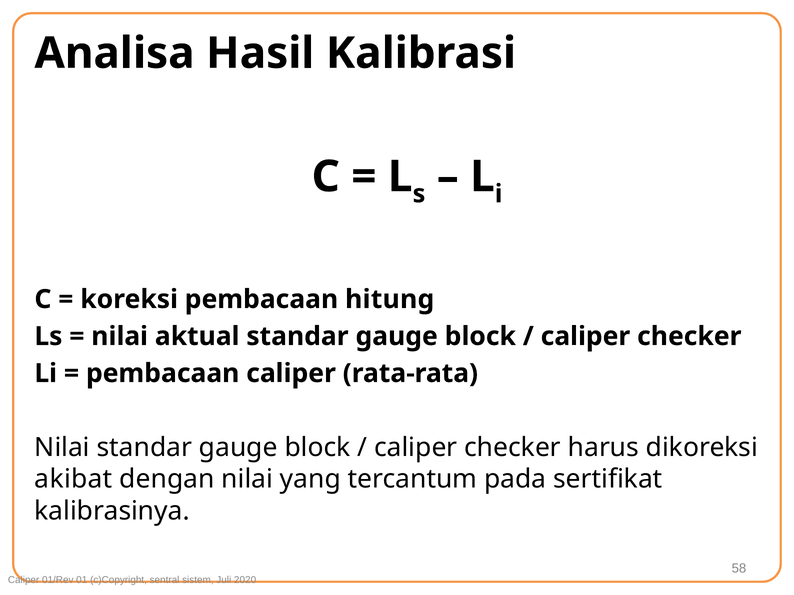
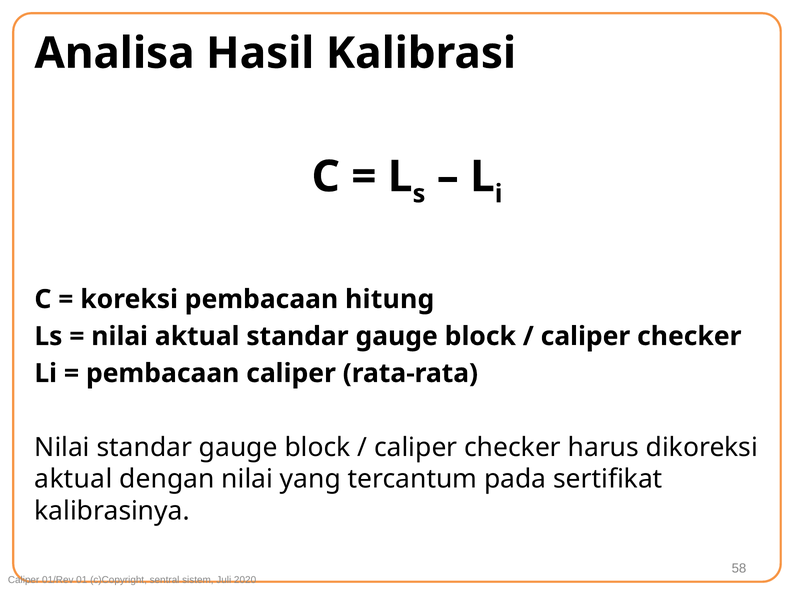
akibat: akibat -> aktual (73, 479)
